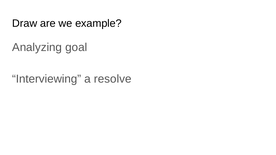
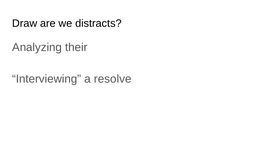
example: example -> distracts (98, 23)
goal: goal -> their (76, 47)
